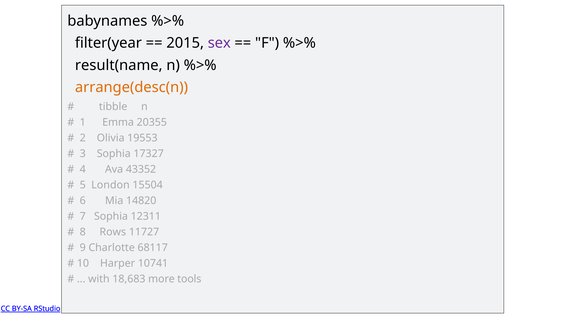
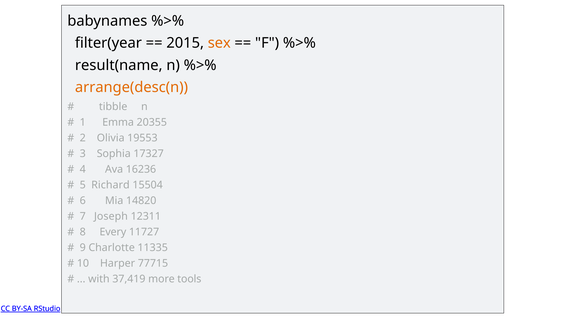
sex colour: purple -> orange (219, 43)
43352: 43352 -> 16236 (141, 169)
London: London -> Richard (110, 185)
7 Sophia: Sophia -> Joseph (111, 216)
Rows: Rows -> Every (113, 232)
68117: 68117 -> 11335 (153, 247)
10741: 10741 -> 77715 (153, 263)
18,683: 18,683 -> 37,419 (129, 279)
